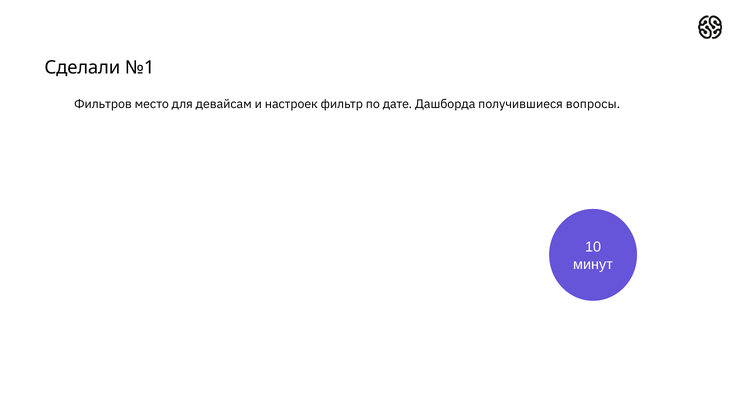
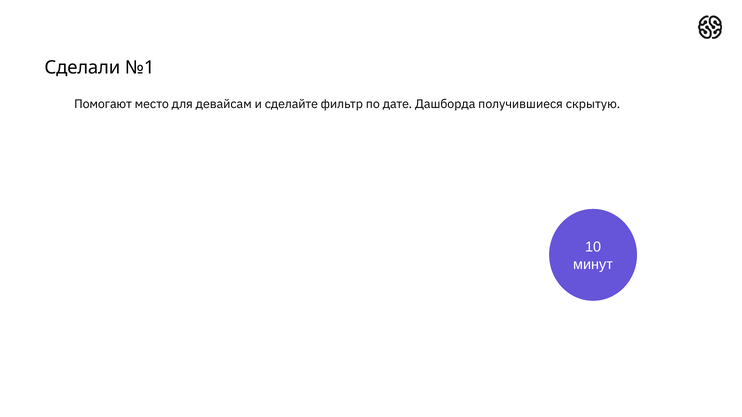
Фильтров: Фильтров -> Помогают (103, 104)
настроек: настроек -> сделайте (291, 104)
вопросы: вопросы -> скрытую (593, 104)
